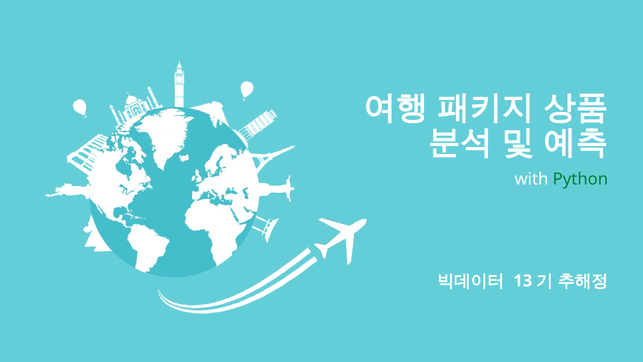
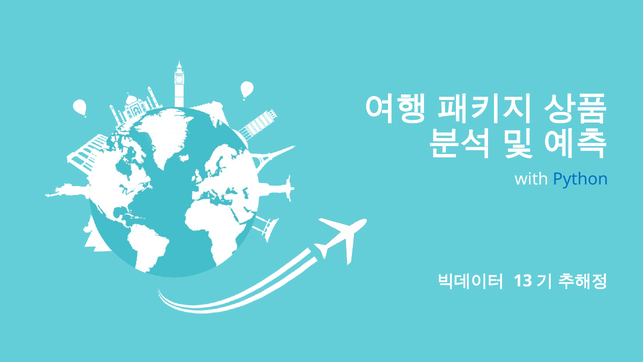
Python colour: green -> blue (580, 179)
